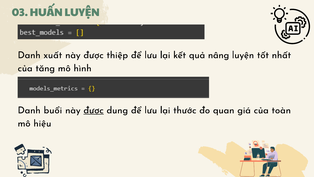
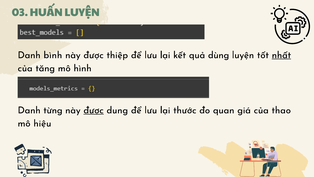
xuất: xuất -> bình (53, 55)
nâng: nâng -> dùng (219, 55)
nhất underline: none -> present (281, 55)
buổi: buổi -> từng (53, 110)
toàn: toàn -> thao (281, 110)
